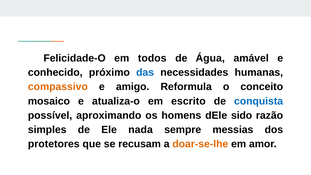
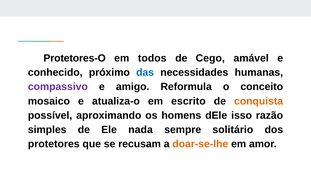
Felicidade-O: Felicidade-O -> Protetores-O (75, 58)
Água: Água -> Cego (210, 58)
compassivo colour: orange -> purple (58, 87)
conquista colour: blue -> orange (259, 101)
sido: sido -> isso (242, 115)
messias: messias -> solitário (233, 130)
